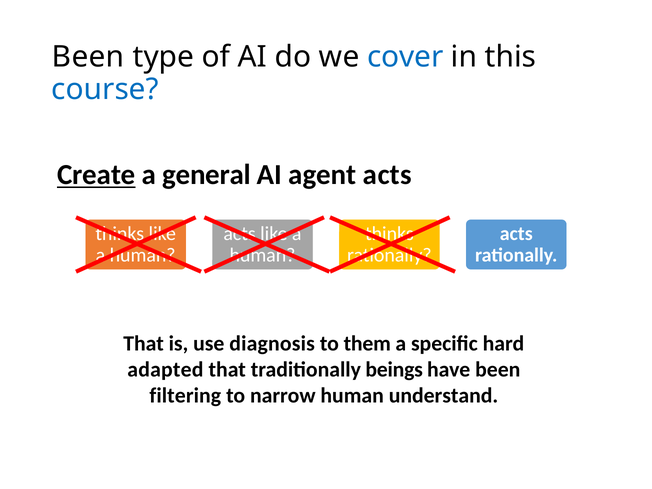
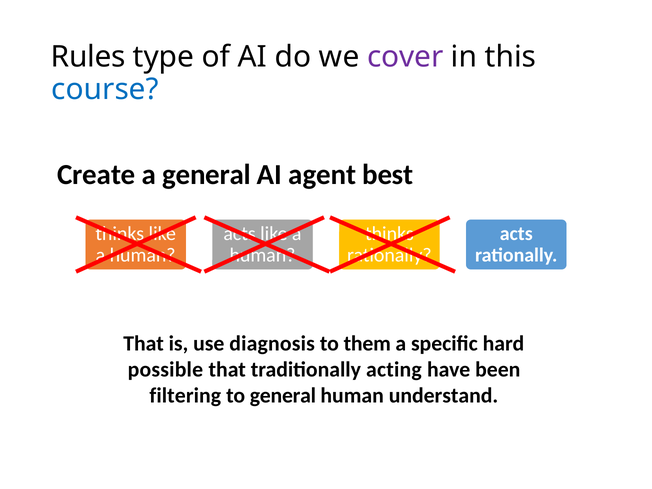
Been: Been -> Rules (88, 57)
cover colour: blue -> purple (405, 57)
Create underline: present -> none (96, 175)
agent acts: acts -> best (388, 175)
adapted: adapted -> possible (165, 369)
beings: beings -> acting (394, 369)
to narrow: narrow -> general (283, 396)
